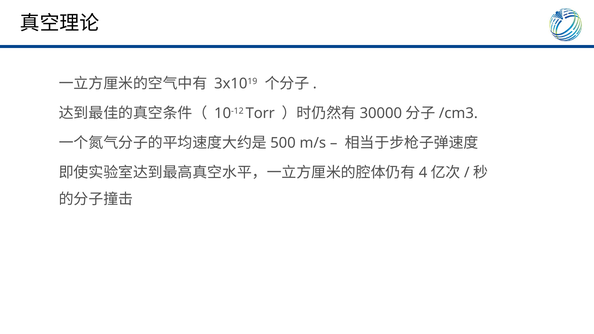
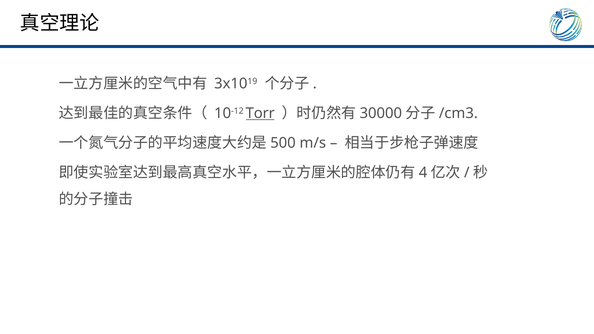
Torr underline: none -> present (260, 113)
